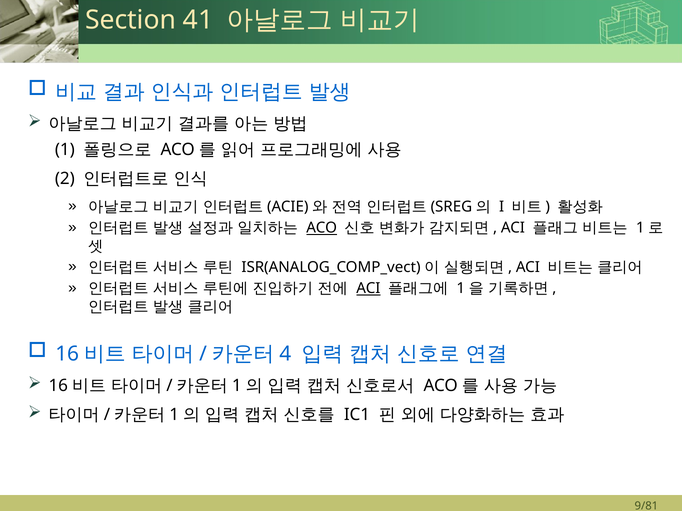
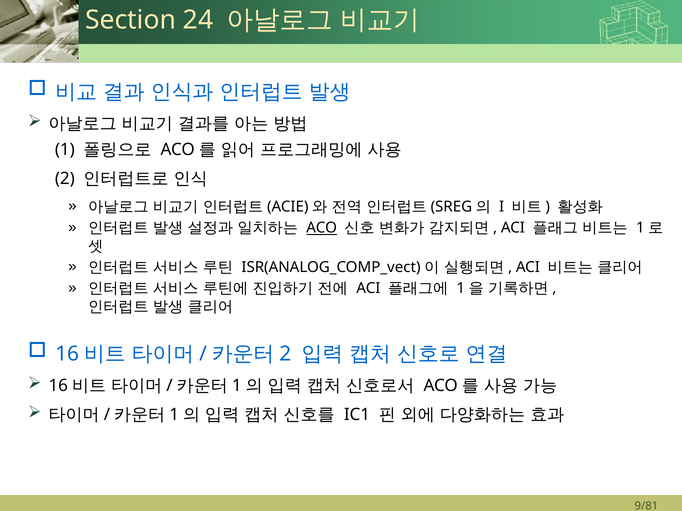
41: 41 -> 24 (198, 20)
ACI underline: present -> none (368, 289)
4: 4 -> 2 (285, 354)
